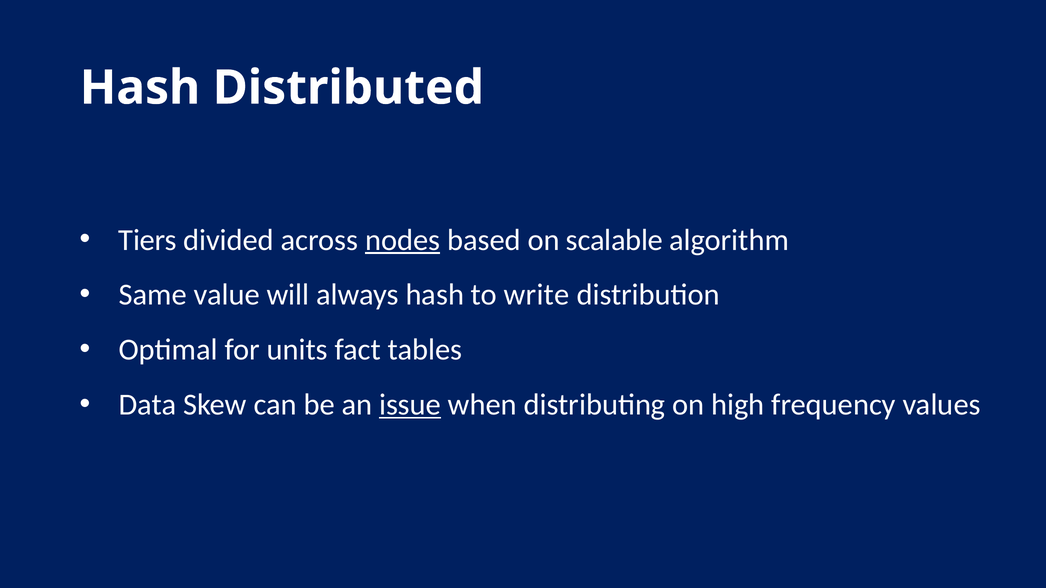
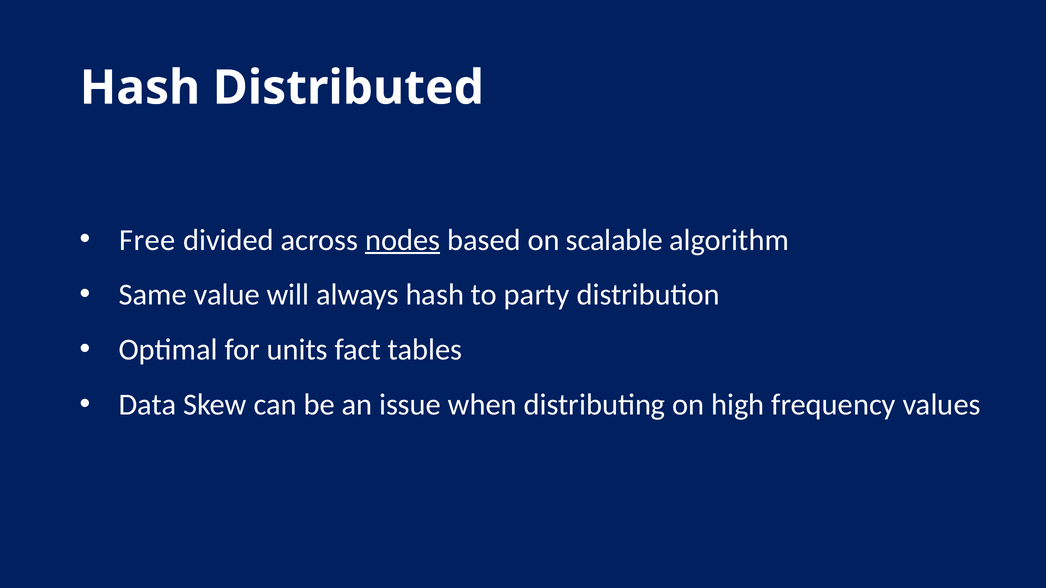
Tiers: Tiers -> Free (147, 240)
write: write -> party (537, 295)
issue underline: present -> none (410, 405)
